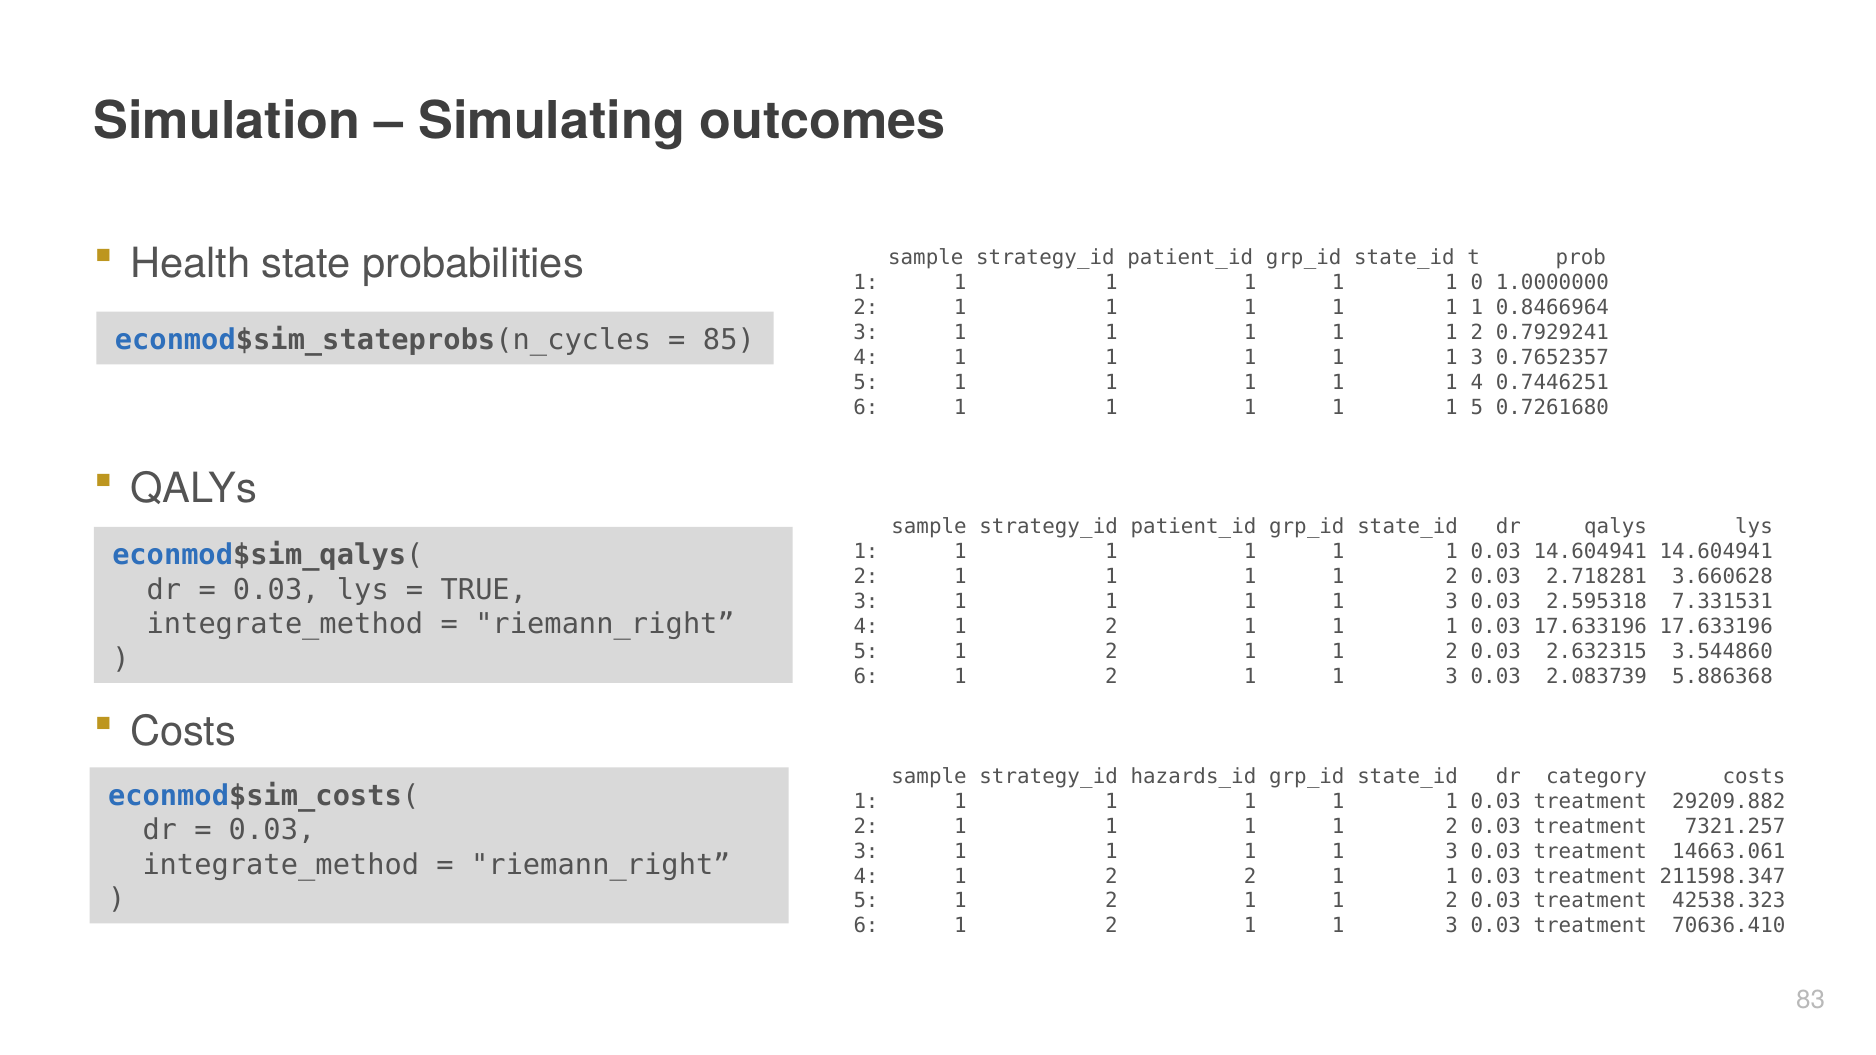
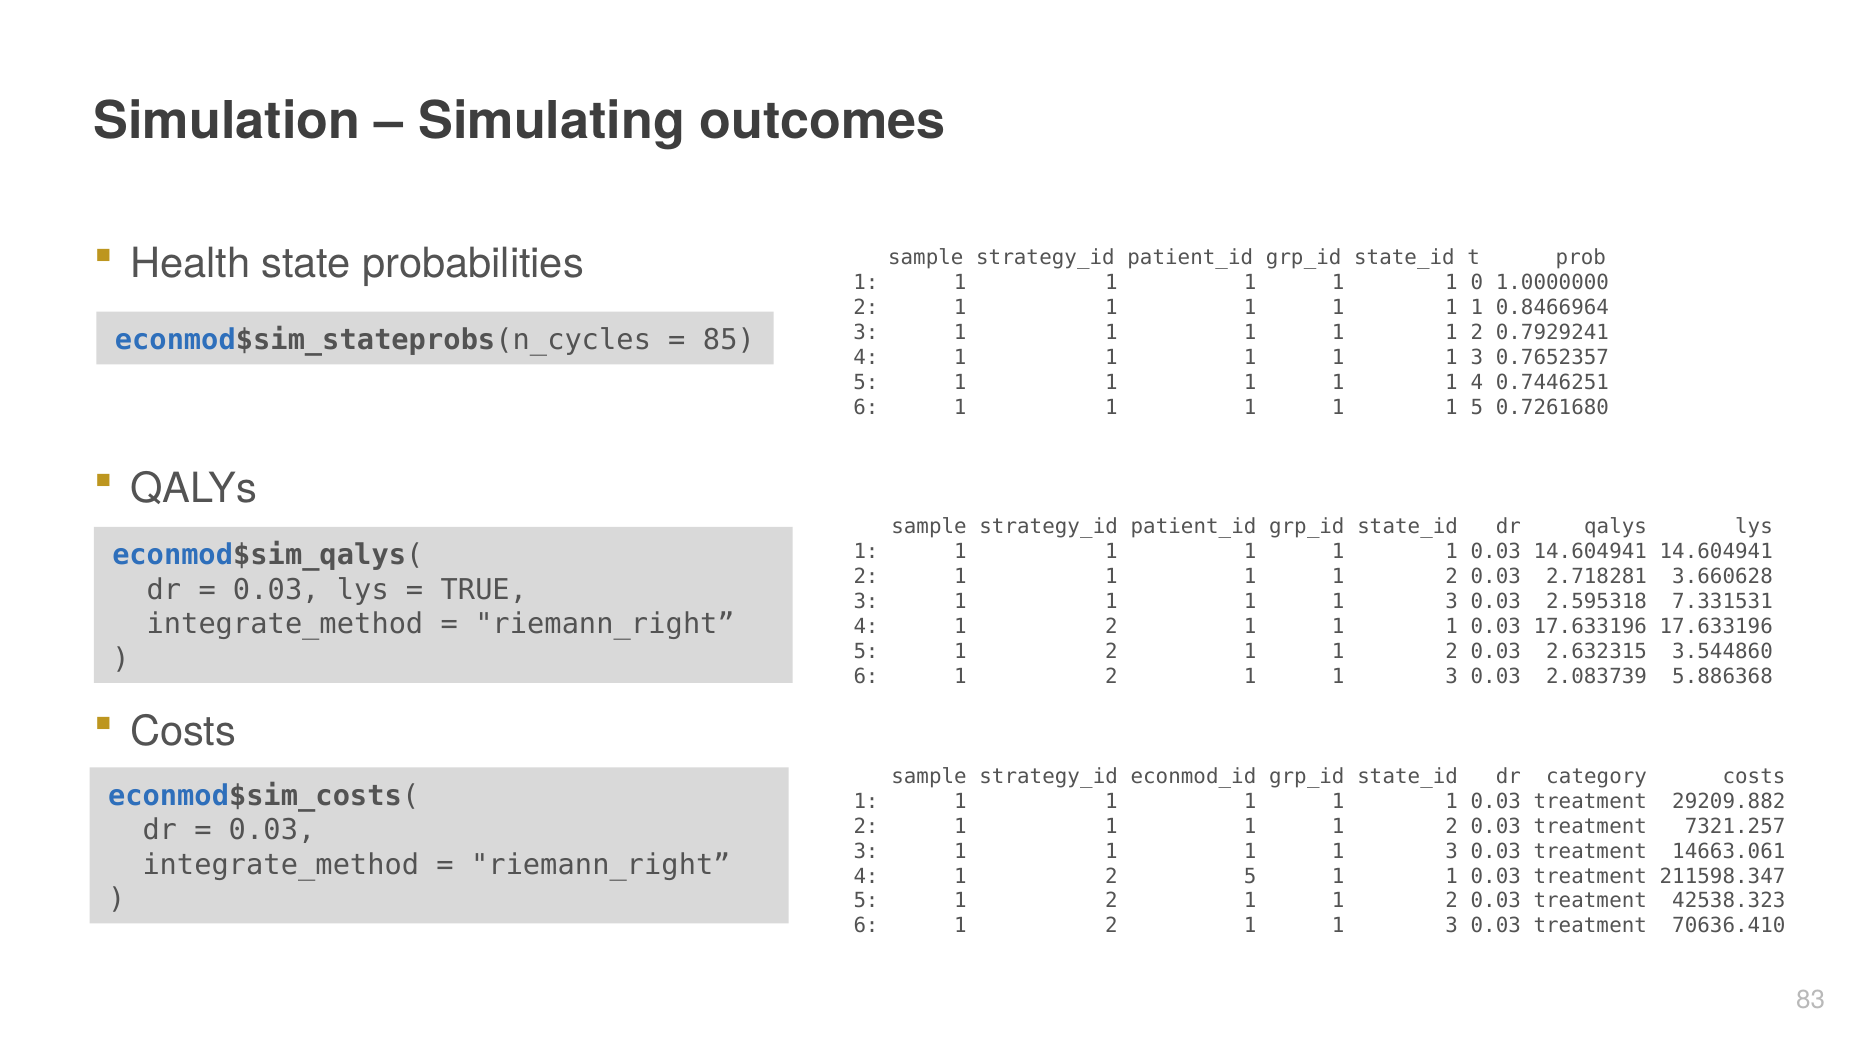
hazards_id: hazards_id -> econmod_id (1193, 777)
2 2: 2 -> 5 (1250, 876)
